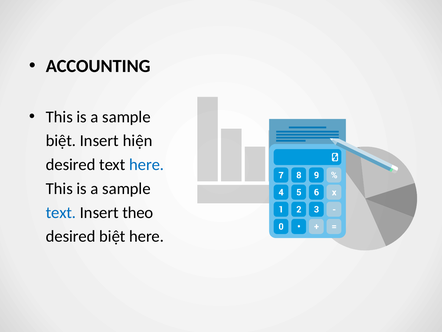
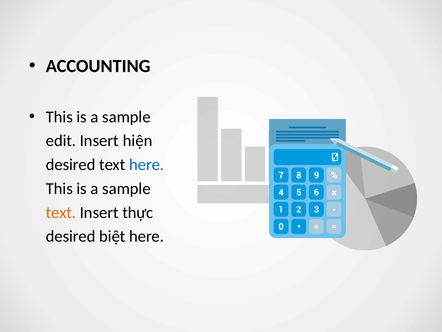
biệt: biệt -> edit (61, 141)
text colour: blue -> orange (61, 212)
theo: theo -> thực (138, 212)
